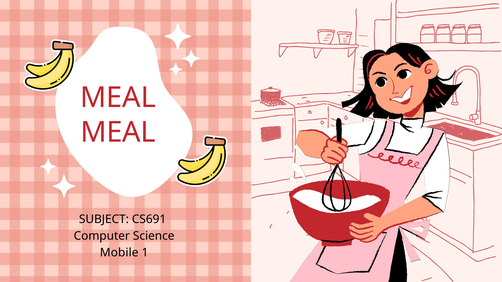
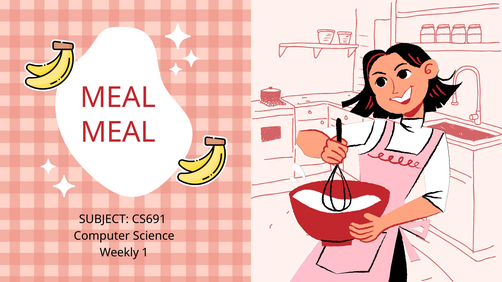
Mobile: Mobile -> Weekly (119, 253)
